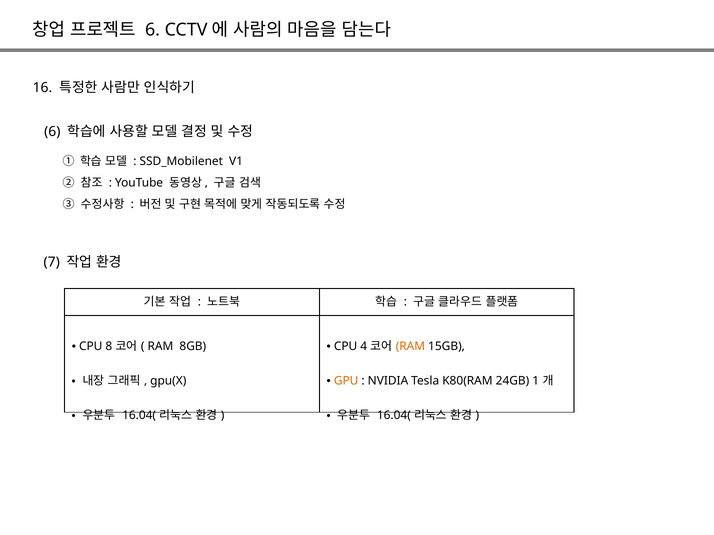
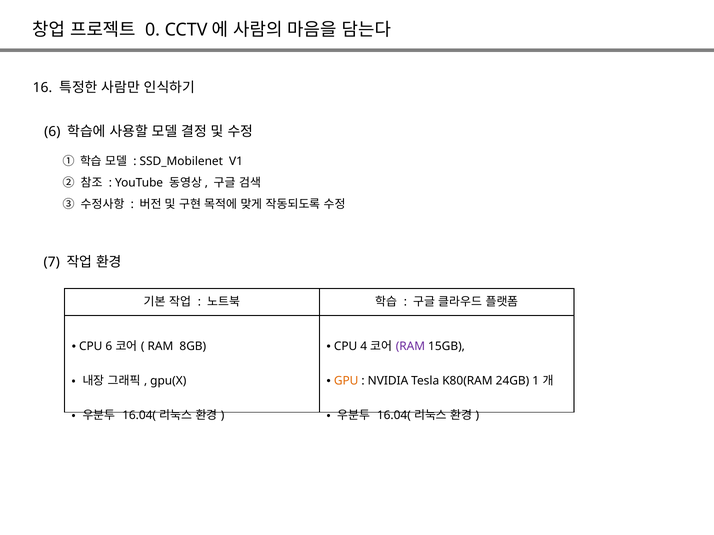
6: 6 -> 0 (153, 30)
CPU 8: 8 -> 6 (109, 347)
RAM colour: orange -> purple (410, 347)
